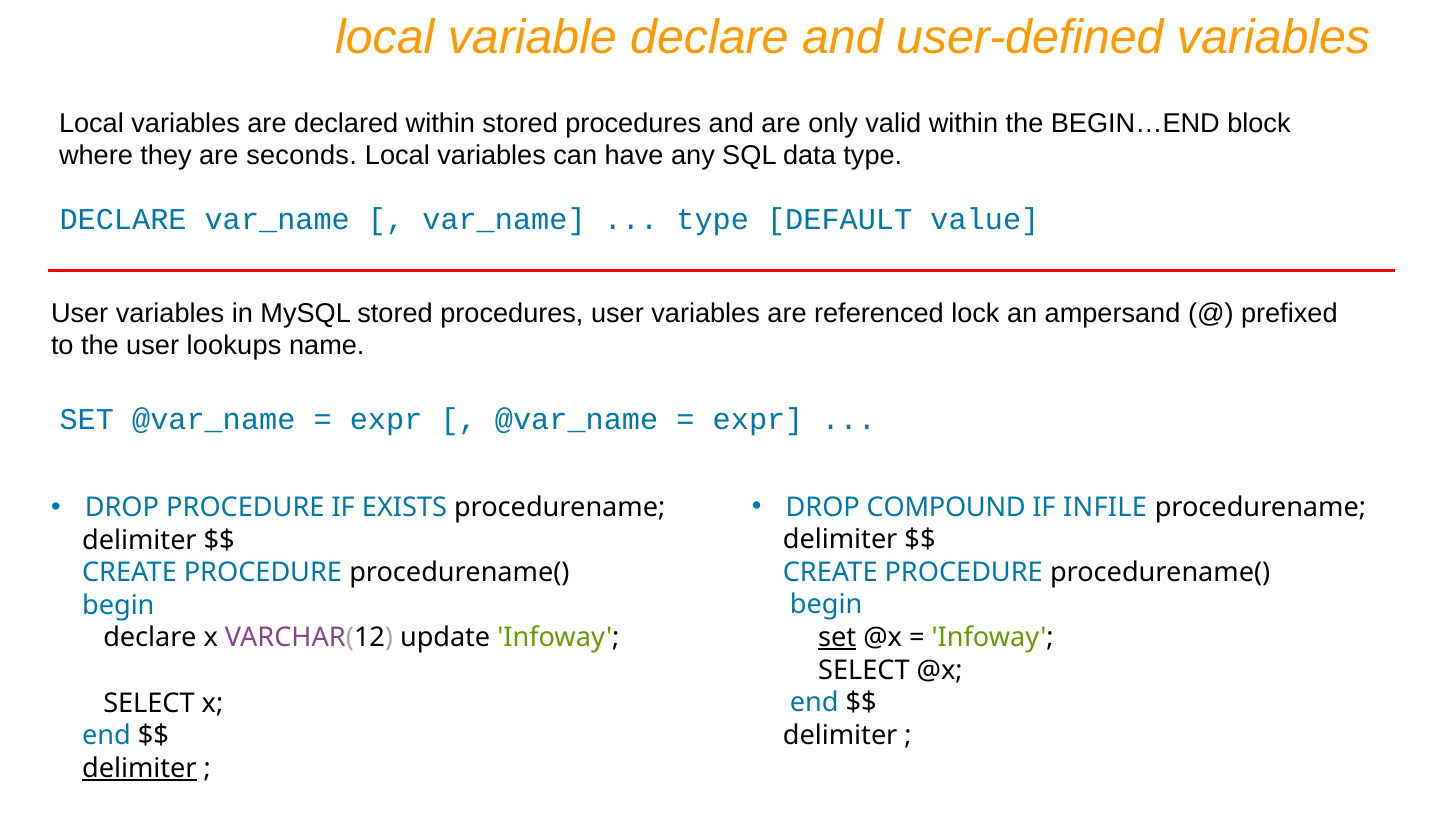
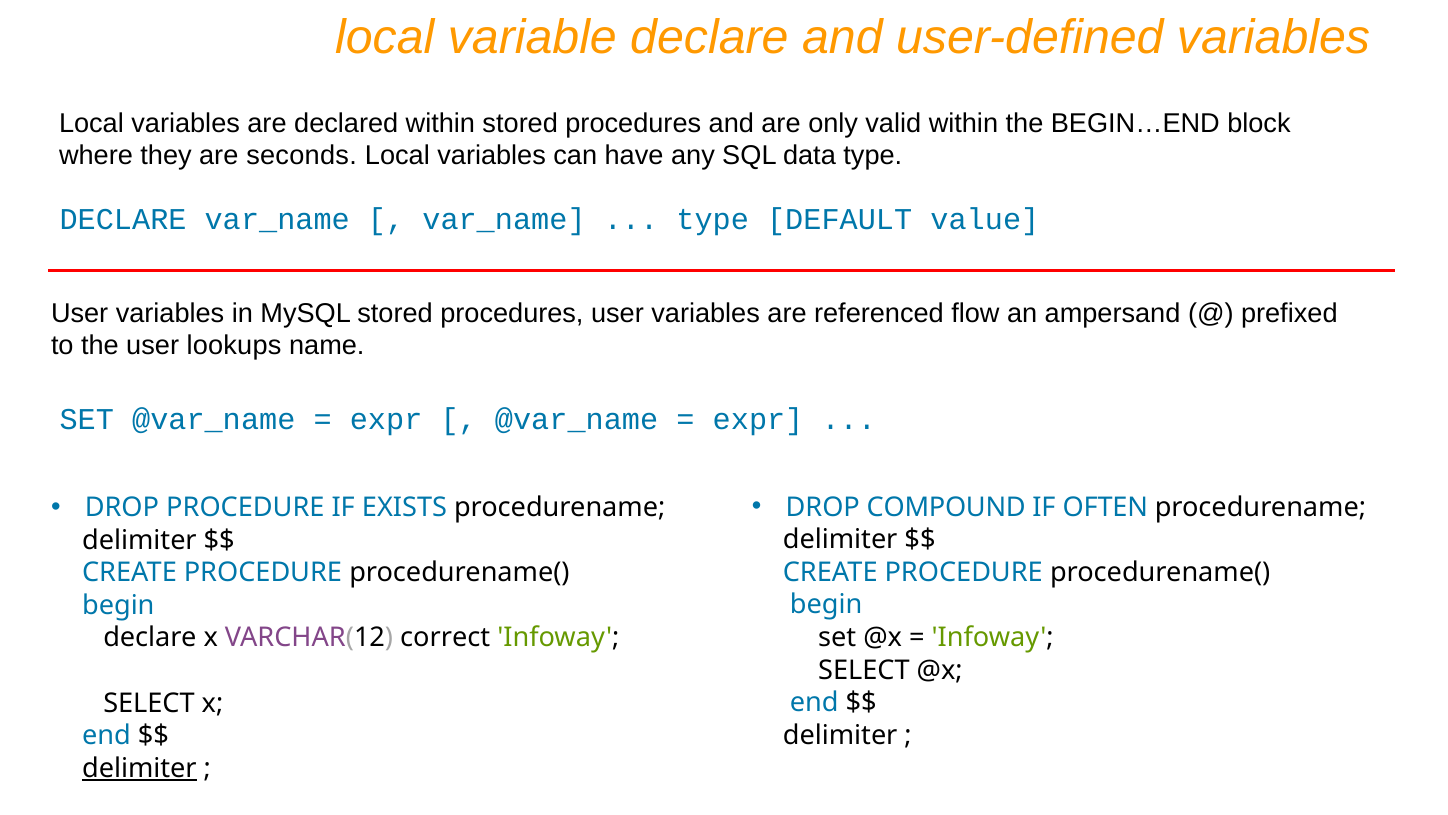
lock: lock -> flow (975, 313)
INFILE: INFILE -> OFTEN (1105, 507)
set underline: present -> none (837, 637)
update: update -> correct (445, 638)
